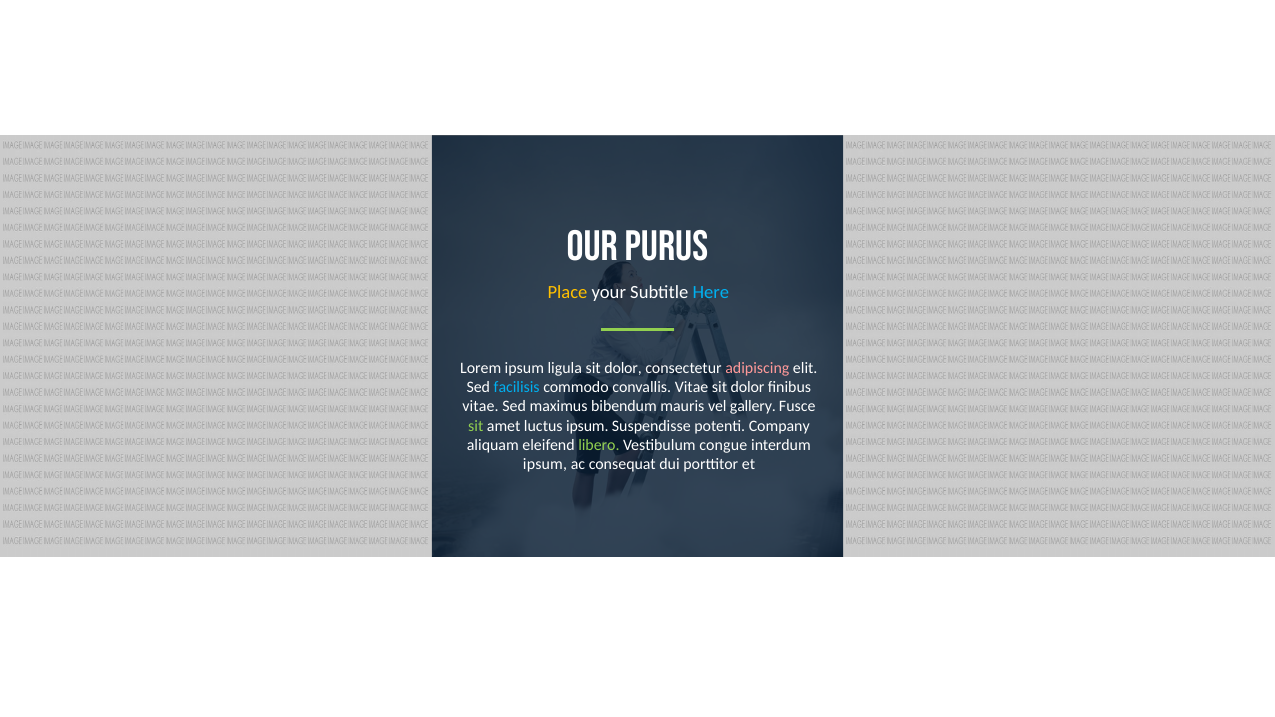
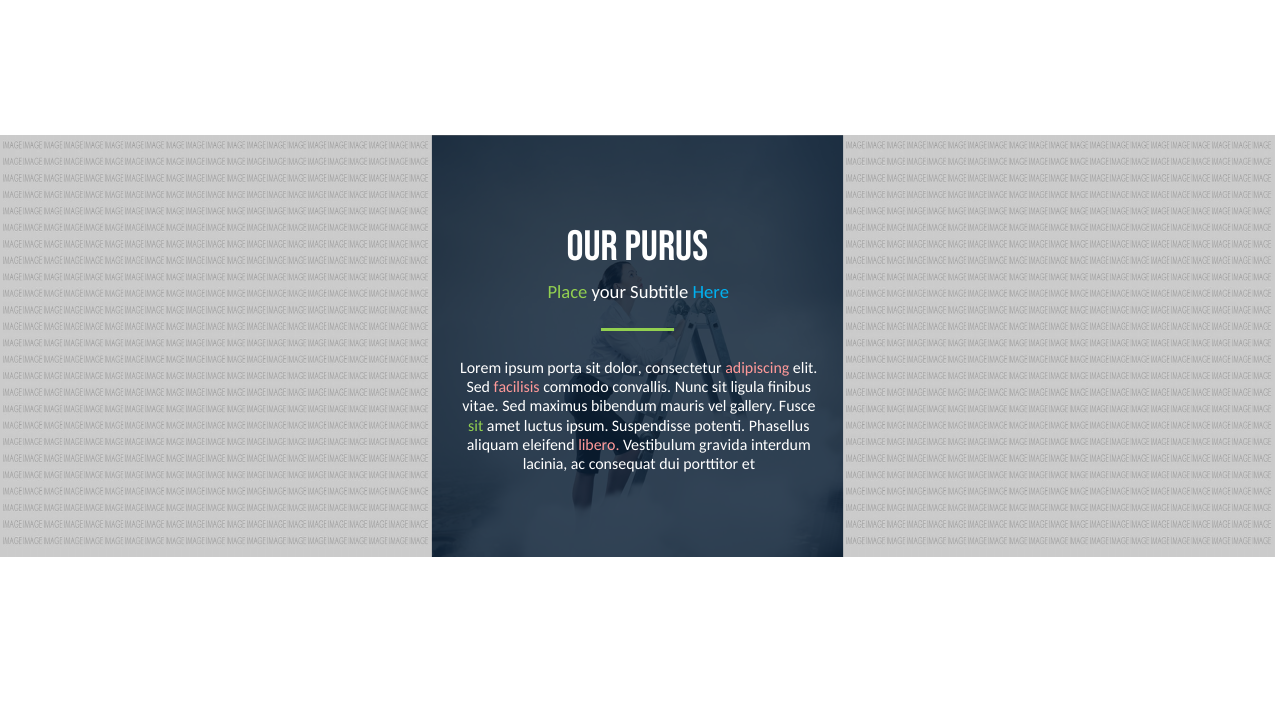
Place colour: yellow -> light green (567, 292)
ligula: ligula -> porta (565, 369)
facilisis colour: light blue -> pink (517, 388)
convallis Vitae: Vitae -> Nunc (692, 388)
dolor: dolor -> ligula (747, 388)
Company: Company -> Phasellus (779, 426)
libero colour: light green -> pink (599, 445)
congue: congue -> gravida (723, 445)
ipsum: ipsum -> lacinia (545, 464)
